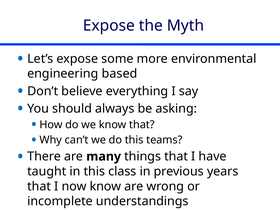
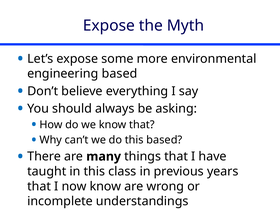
this teams: teams -> based (164, 140)
